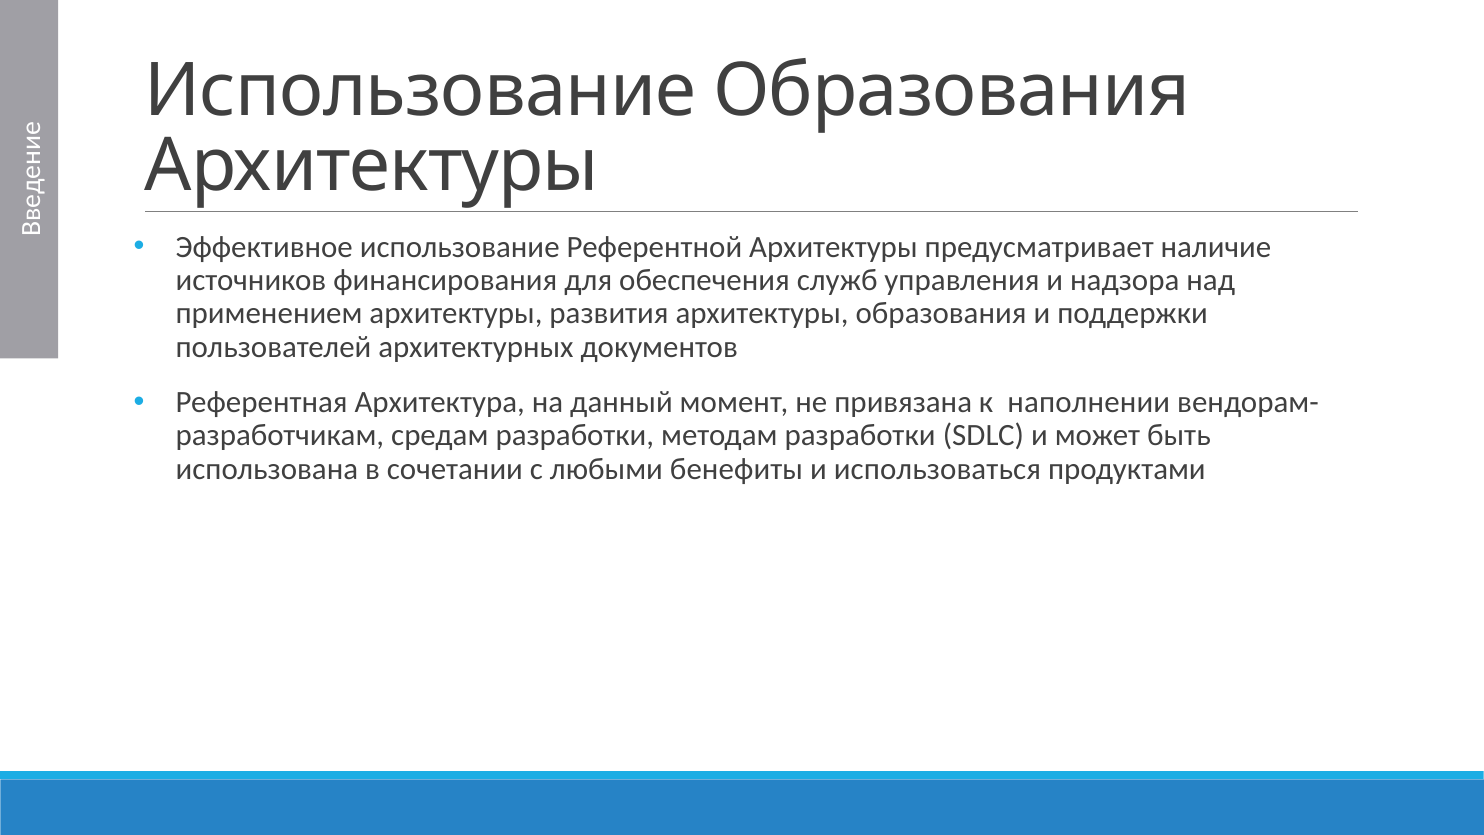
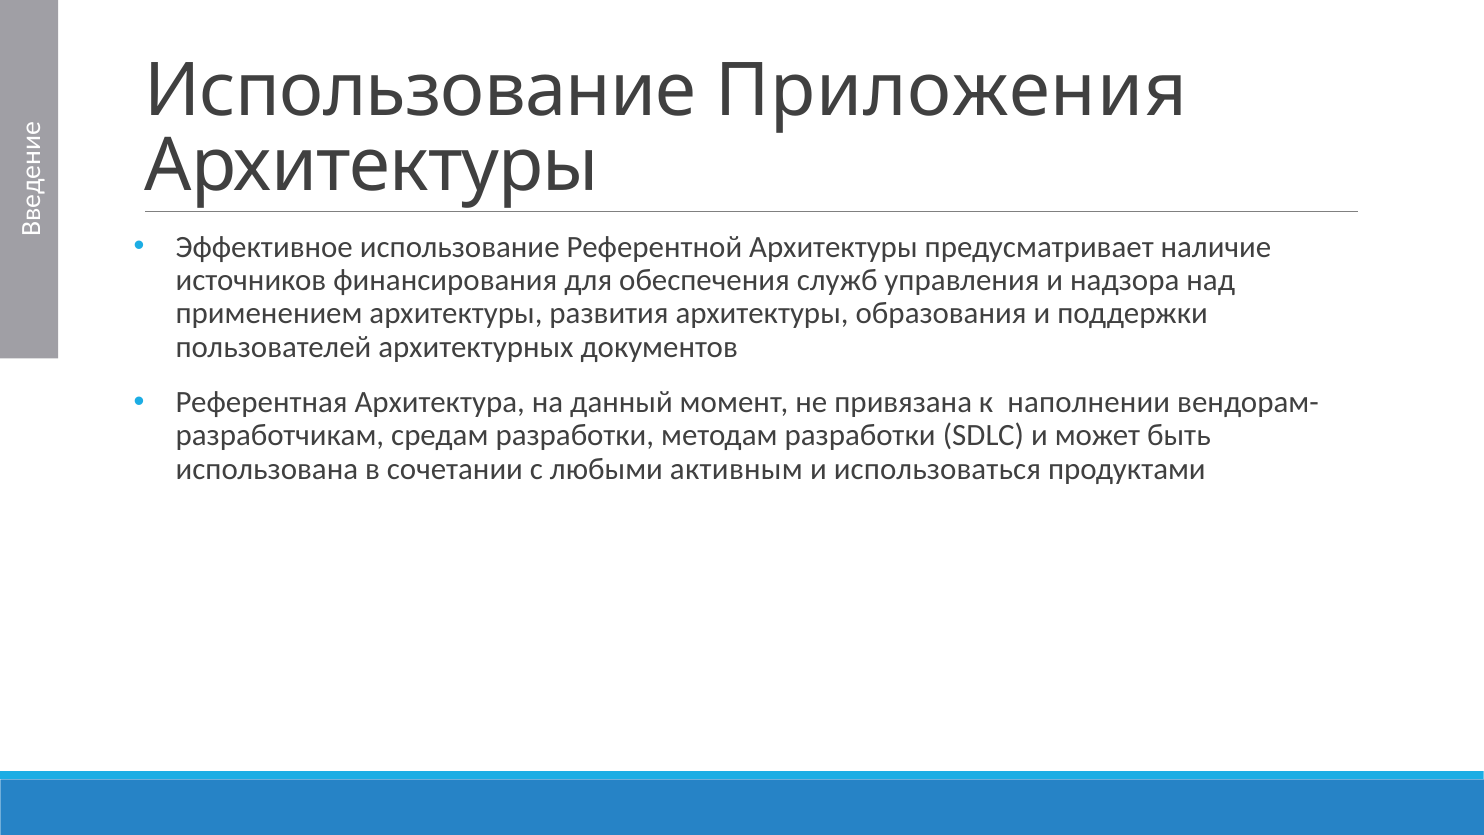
Использование Образования: Образования -> Приложения (951, 91)
бенефиты: бенефиты -> активным (736, 469)
